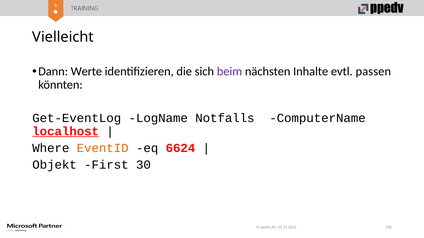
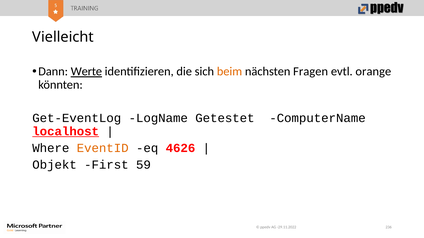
Werte underline: none -> present (86, 72)
beim colour: purple -> orange (230, 72)
Inhalte: Inhalte -> Fragen (311, 72)
passen: passen -> orange (373, 72)
Notfalls: Notfalls -> Getestet (225, 118)
6624: 6624 -> 4626 (180, 148)
30: 30 -> 59 (143, 165)
